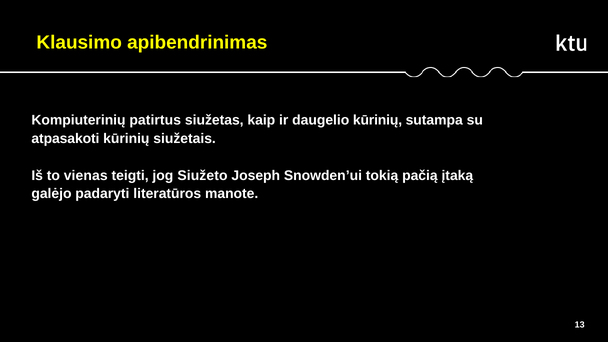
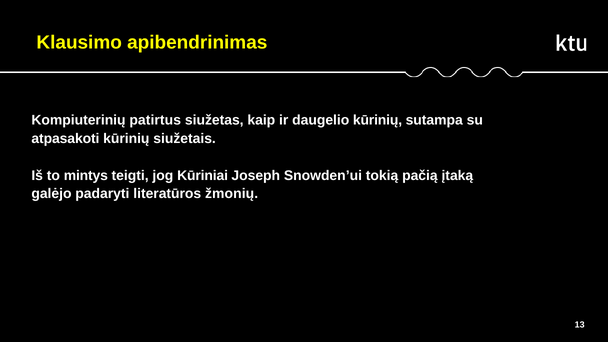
vienas: vienas -> mintys (86, 175)
Siužeto: Siužeto -> Kūriniai (203, 175)
manote: manote -> žmonių (232, 194)
